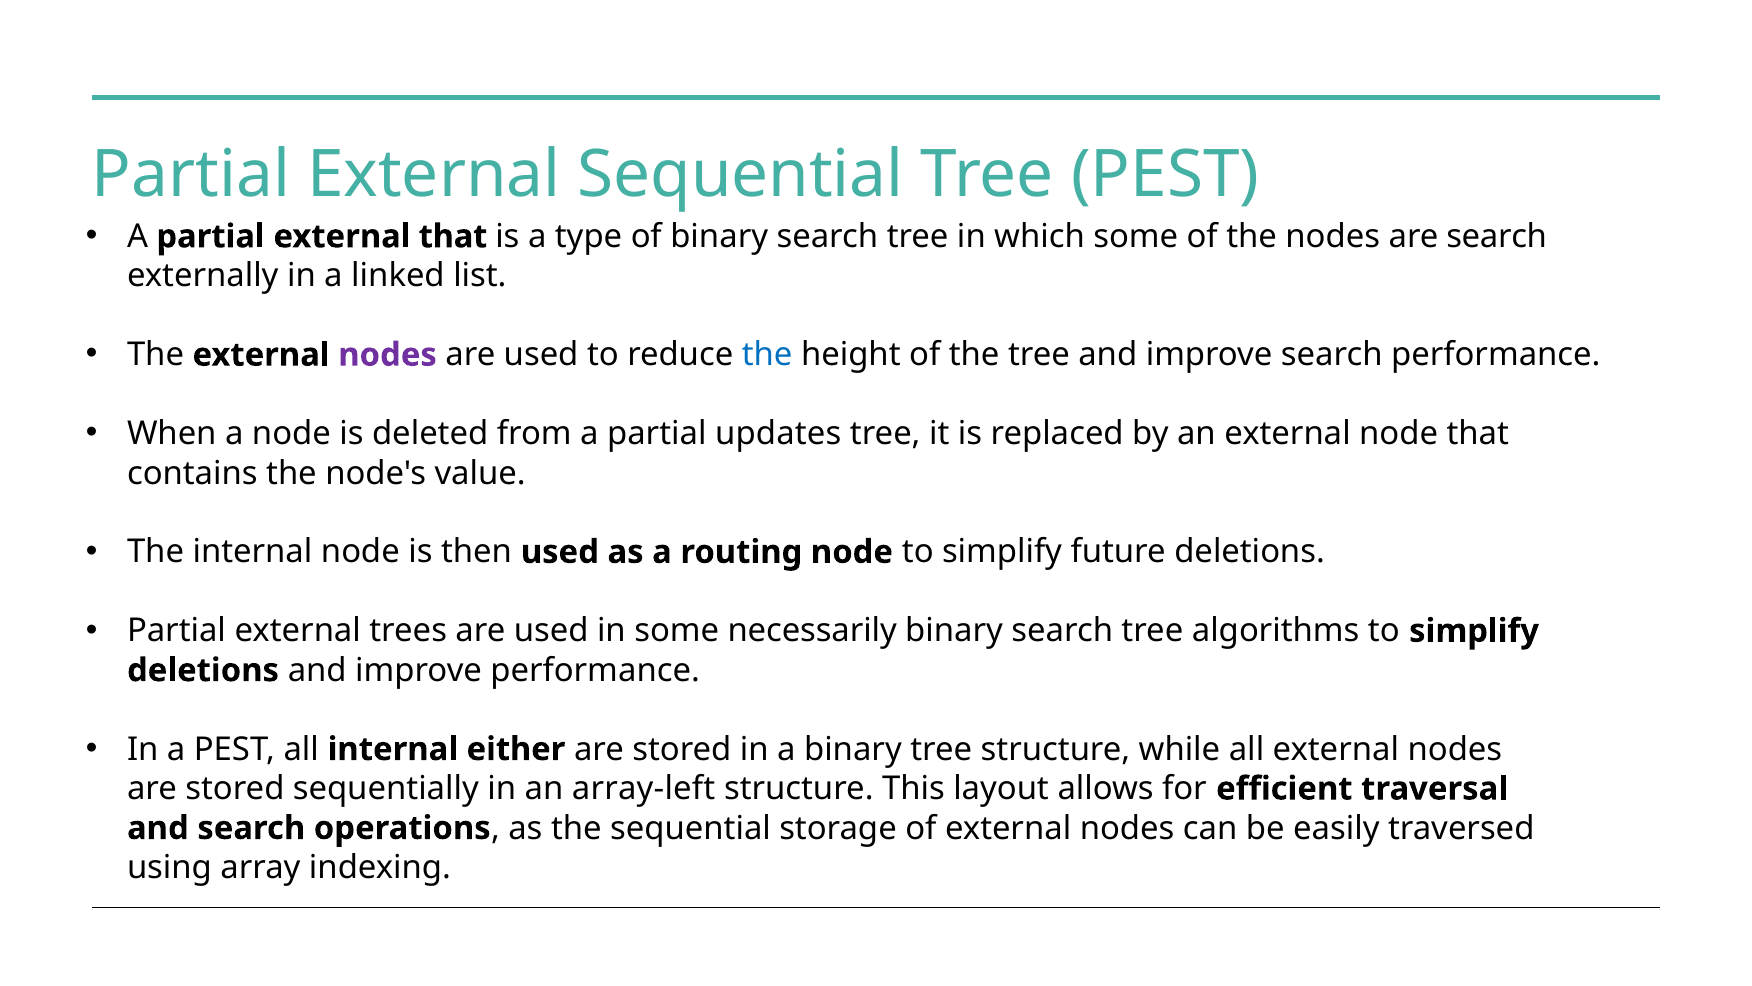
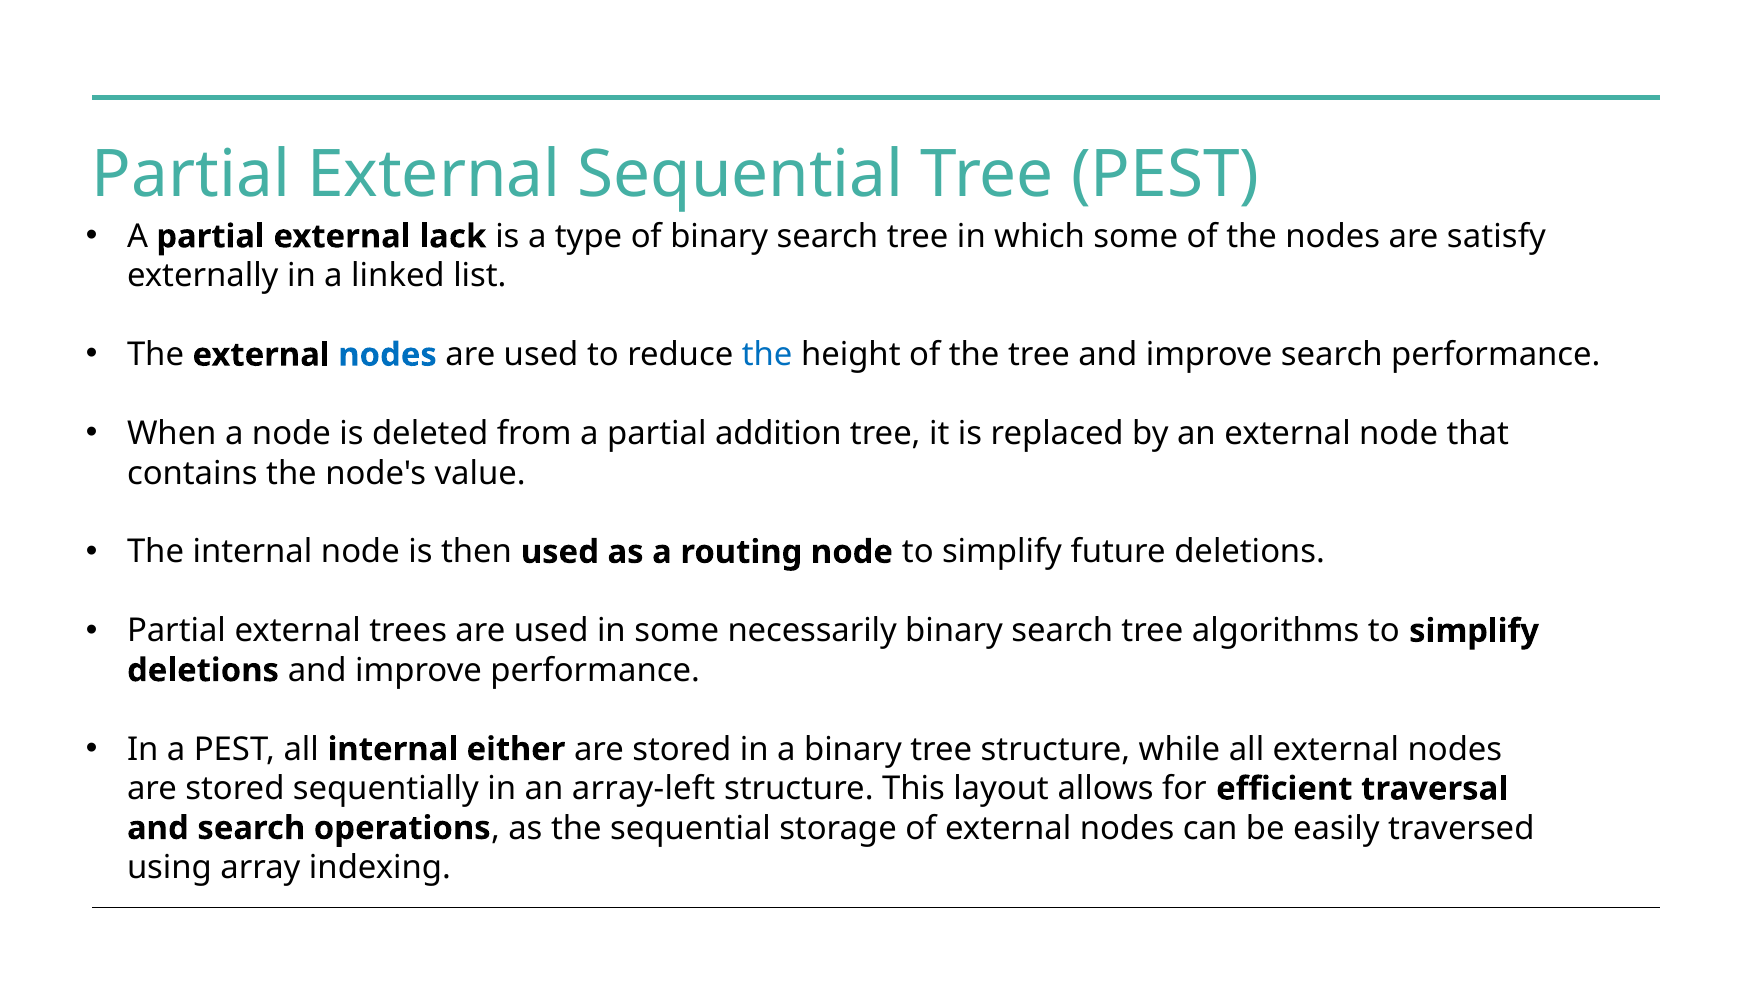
external that: that -> lack (453, 236)
are search: search -> satisfy (1496, 236)
nodes colour: purple -> blue (388, 355)
updates: updates -> addition (778, 434)
